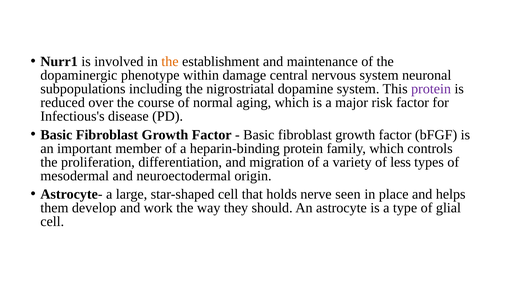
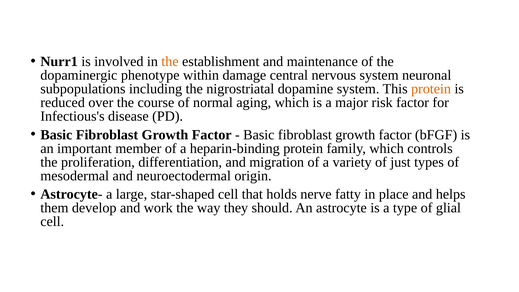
protein colour: purple -> orange (431, 89)
less: less -> just (401, 162)
seen: seen -> fatty (348, 194)
